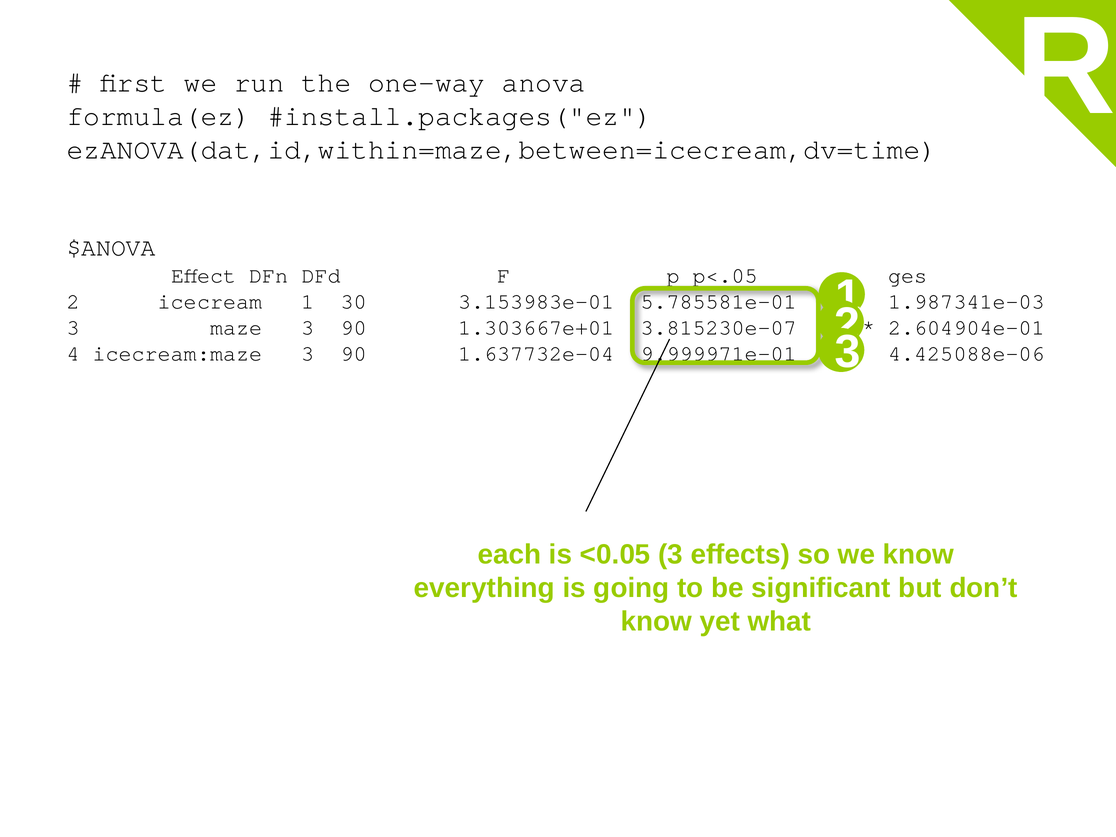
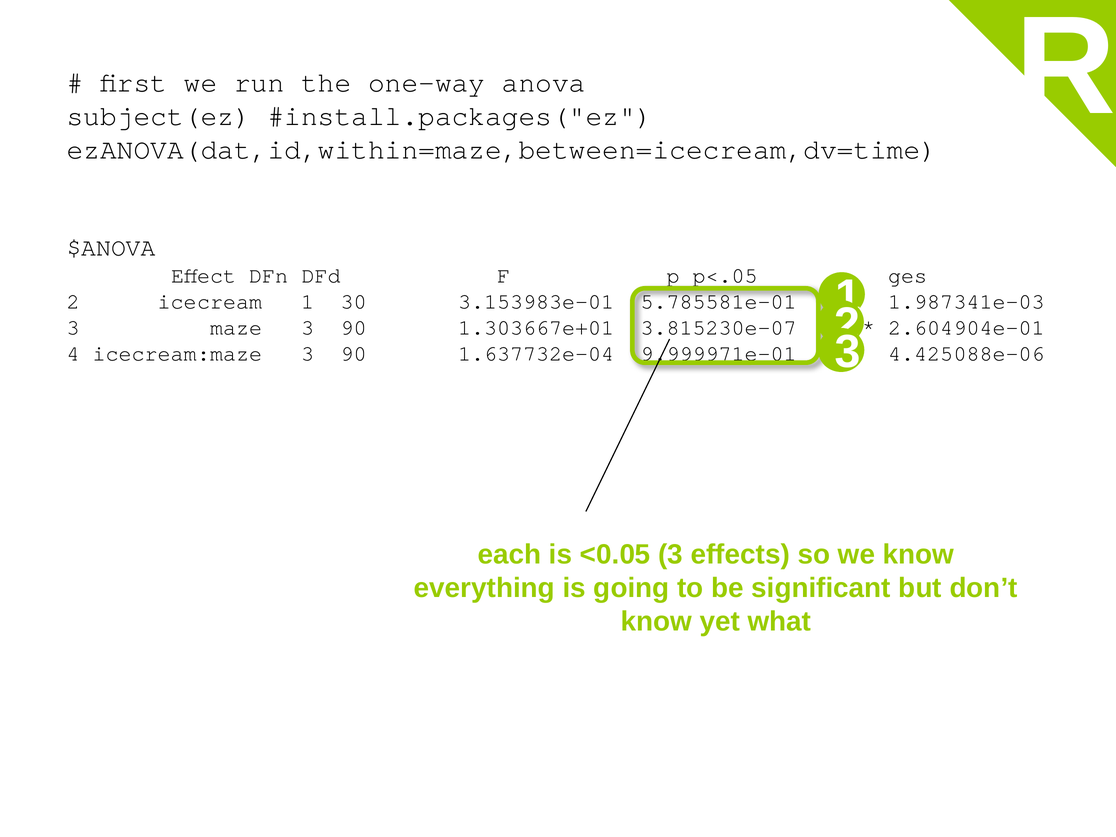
formula(ez: formula(ez -> subject(ez (159, 116)
